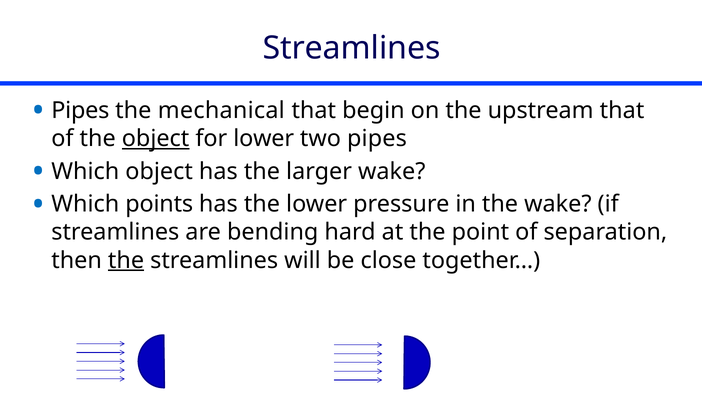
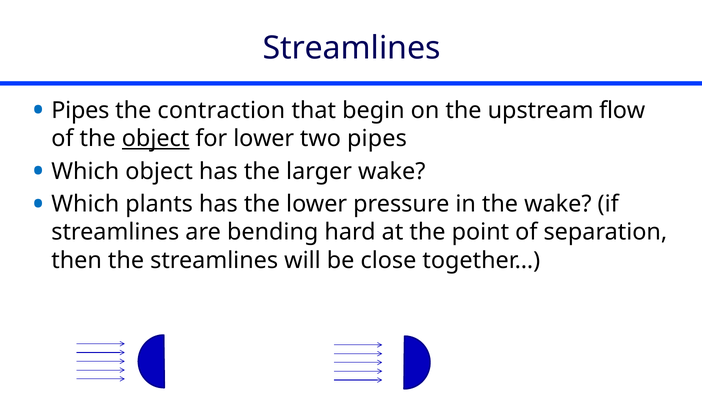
mechanical: mechanical -> contraction (221, 110)
upstream that: that -> flow (622, 110)
points: points -> plants (159, 204)
the underline: present -> none (126, 260)
